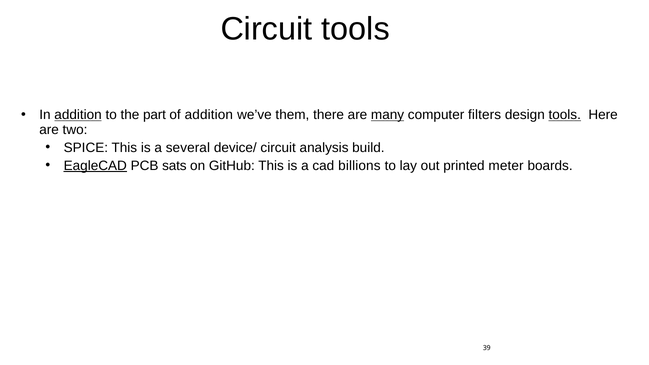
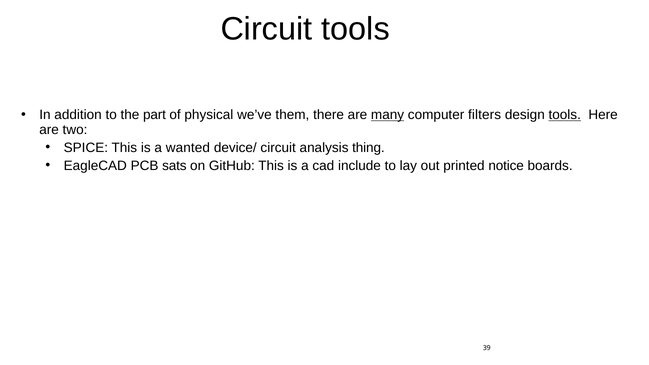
addition underline: present -> none (78, 115)
of addition: addition -> physical (209, 115)
several: several -> wanted (188, 148)
build: build -> thing (368, 148)
EagleCAD underline: present -> none (95, 166)
billions: billions -> include (359, 166)
meter: meter -> notice (506, 166)
